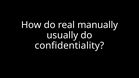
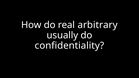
manually: manually -> arbitrary (98, 25)
